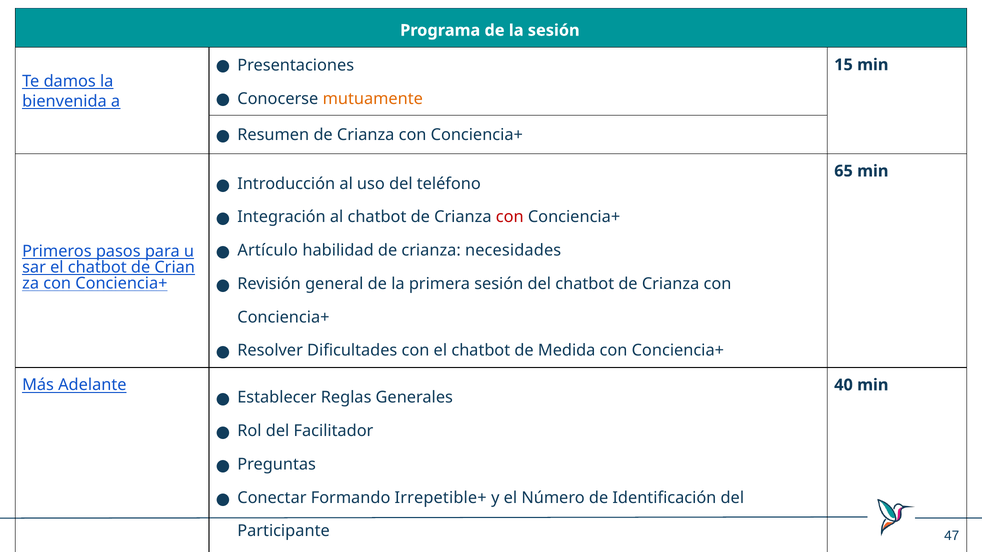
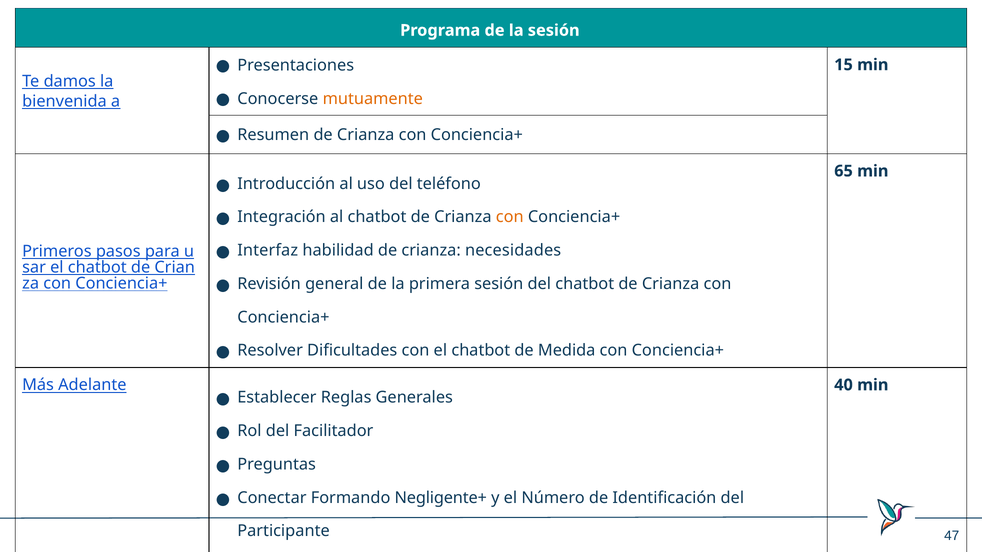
con colour: red -> orange (510, 217)
Artículo: Artículo -> Interfaz (268, 251)
Irrepetible+: Irrepetible+ -> Negligente+ (441, 498)
